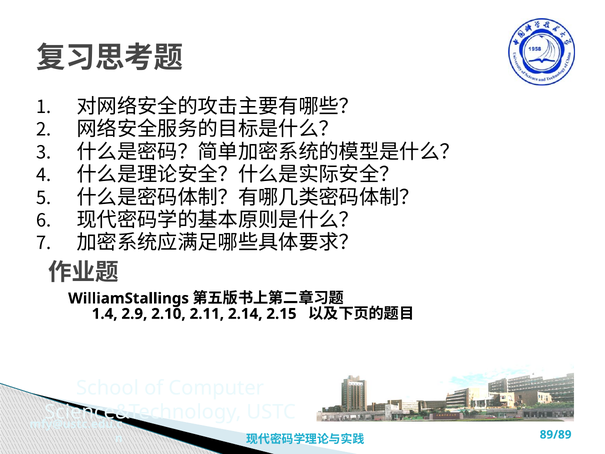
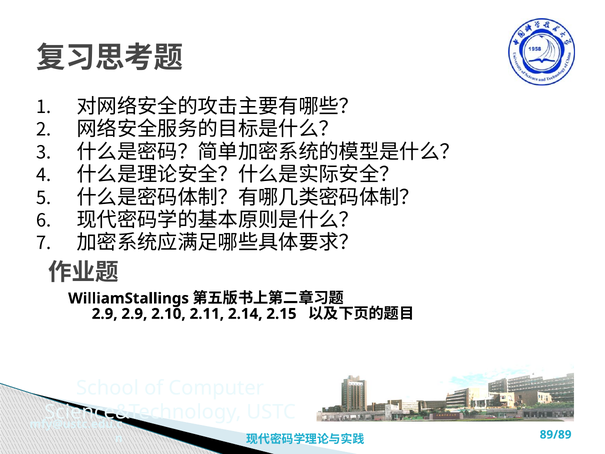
1.4: 1.4 -> 2.9 (105, 314)
